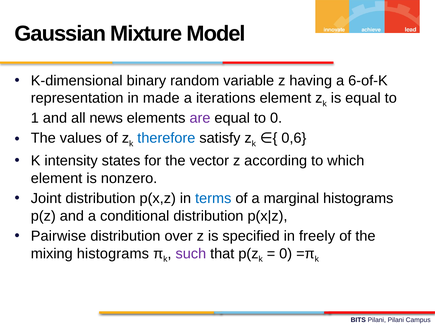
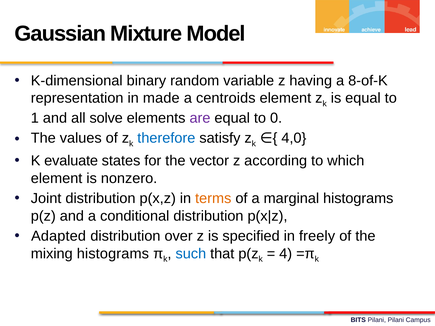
6-of-K: 6-of-K -> 8-of-K (368, 81)
iterations: iterations -> centroids (226, 98)
news: news -> solve (106, 118)
0,6: 0,6 -> 4,0 (294, 138)
intensity: intensity -> evaluate (71, 161)
terms colour: blue -> orange (213, 199)
Pairwise: Pairwise -> Adapted (59, 236)
such colour: purple -> blue (191, 254)
0: 0 -> 4 (286, 254)
